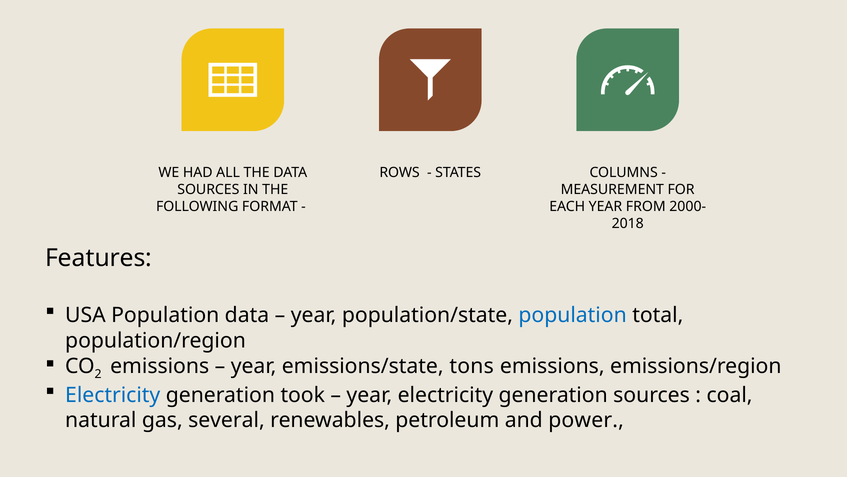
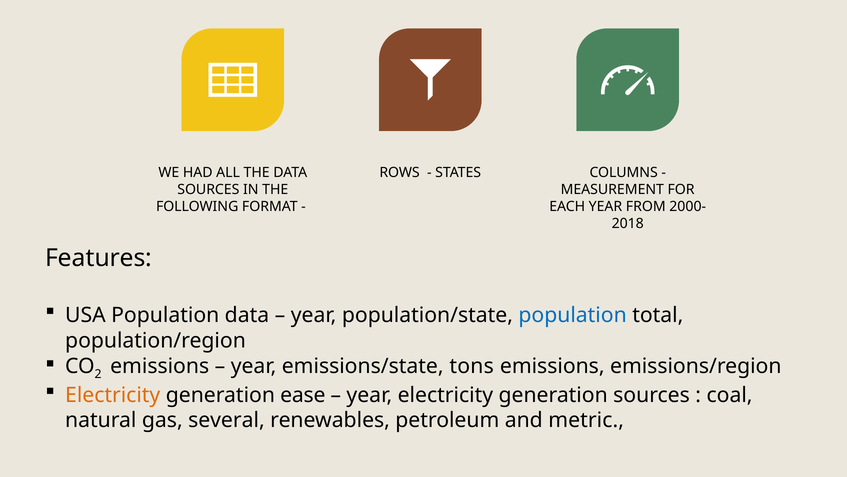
Electricity colour: blue -> orange (113, 395)
took: took -> ease (303, 395)
power: power -> metric (586, 420)
